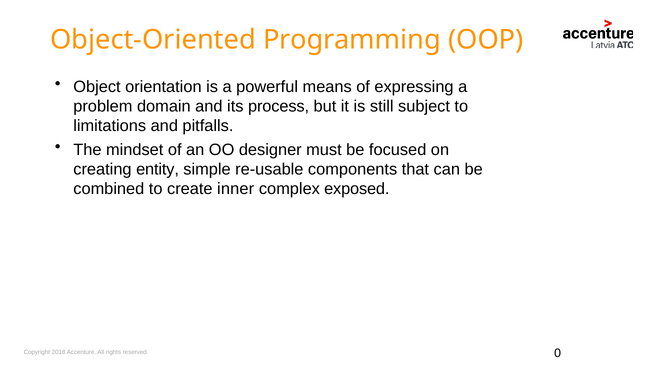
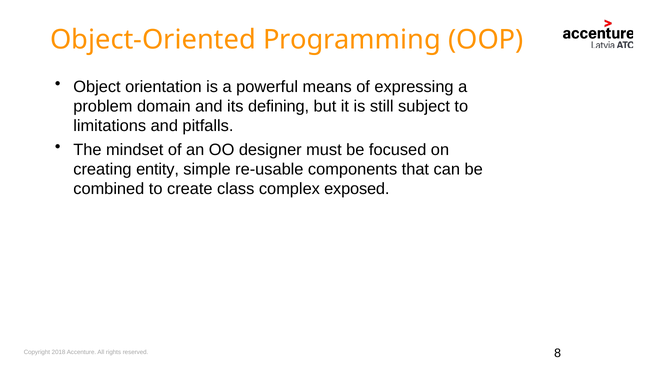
process: process -> defining (279, 106)
inner: inner -> class (236, 189)
0: 0 -> 8 (558, 354)
